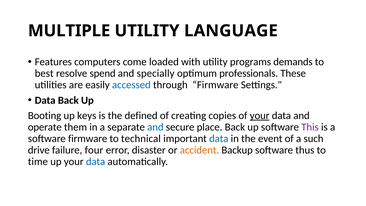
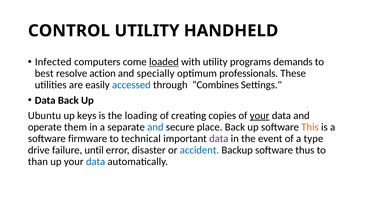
MULTIPLE: MULTIPLE -> CONTROL (69, 31)
LANGUAGE: LANGUAGE -> HANDHELD (231, 31)
Features: Features -> Infected (53, 62)
loaded underline: none -> present (164, 62)
spend: spend -> action (103, 73)
through Firmware: Firmware -> Combines (216, 85)
Booting: Booting -> Ubuntu (45, 116)
defined: defined -> loading (141, 116)
This colour: purple -> orange (310, 127)
data colour: blue -> purple (219, 139)
such: such -> type (313, 139)
four: four -> until (94, 150)
accident colour: orange -> blue (199, 150)
time: time -> than (38, 162)
